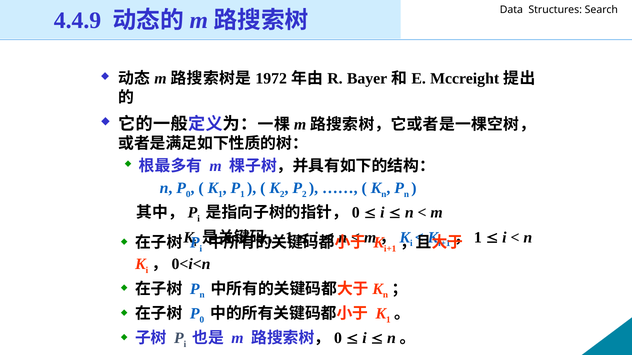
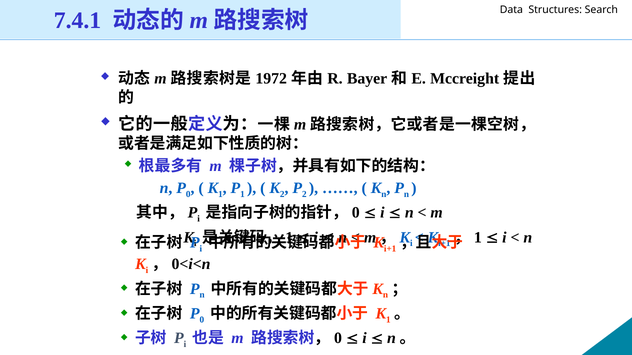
4.4.9: 4.4.9 -> 7.4.1 (77, 20)
